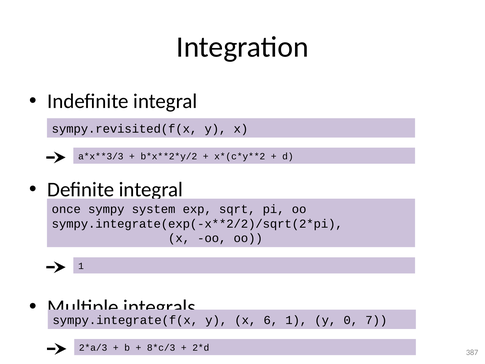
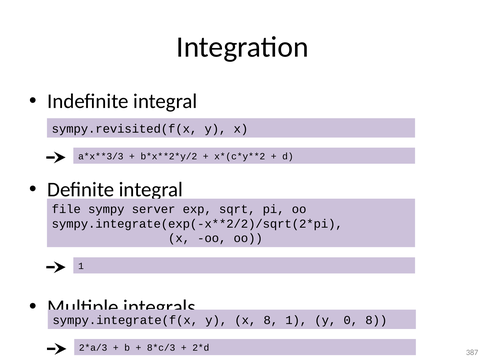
once: once -> file (66, 209)
system: system -> server (154, 209)
x 6: 6 -> 8 (271, 320)
0 7: 7 -> 8 (376, 320)
